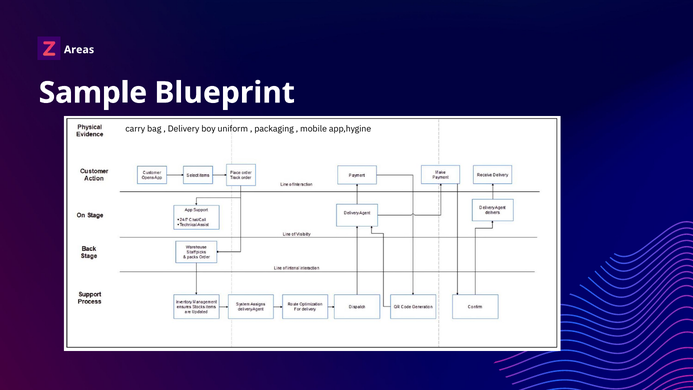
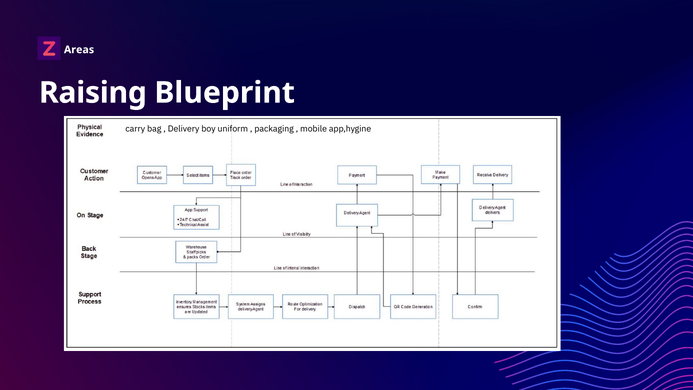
Sample: Sample -> Raising (93, 93)
